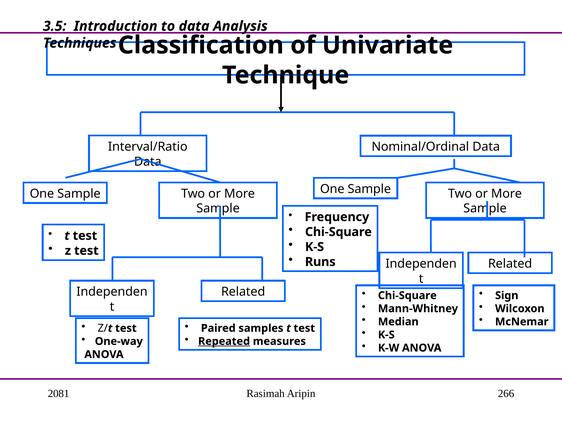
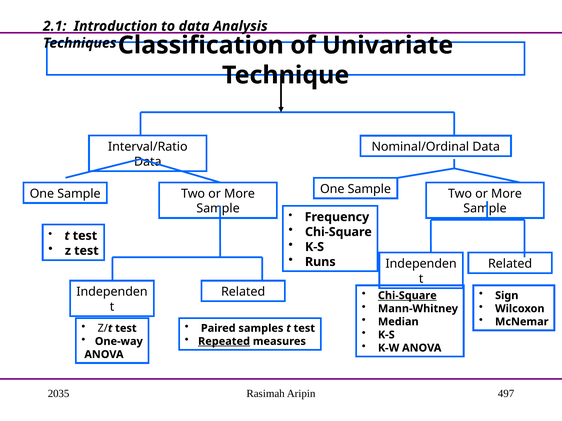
3.5: 3.5 -> 2.1 (55, 26)
Chi-Square underline: none -> present (407, 296)
2081: 2081 -> 2035 (59, 394)
266: 266 -> 497 (506, 394)
